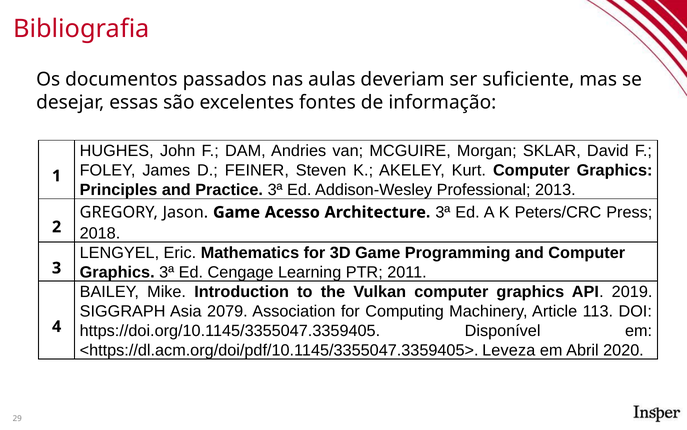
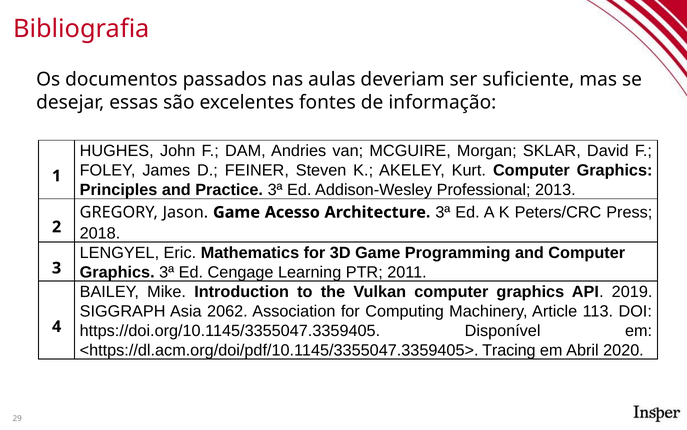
2079: 2079 -> 2062 (227, 311)
Leveza: Leveza -> Tracing (509, 350)
